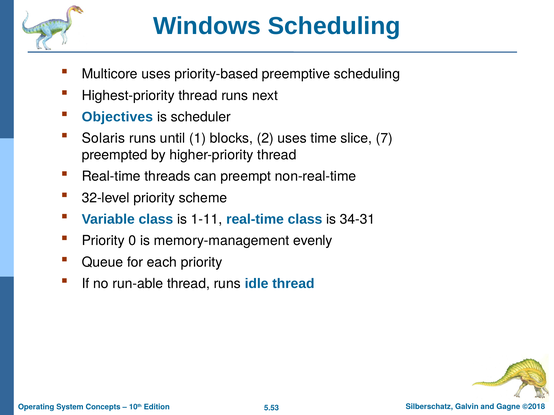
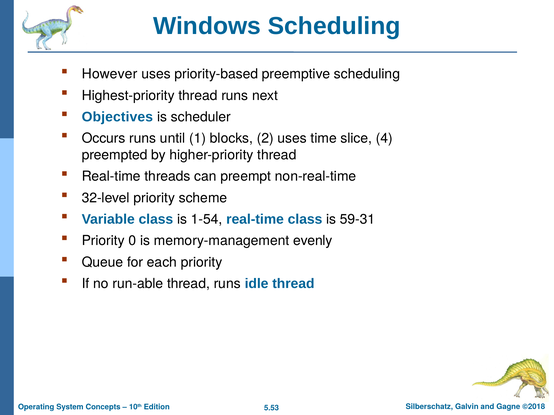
Multicore: Multicore -> However (110, 74)
Solaris: Solaris -> Occurs (104, 139)
7: 7 -> 4 (384, 139)
1-11: 1-11 -> 1-54 (207, 220)
34-31: 34-31 -> 59-31 (358, 220)
